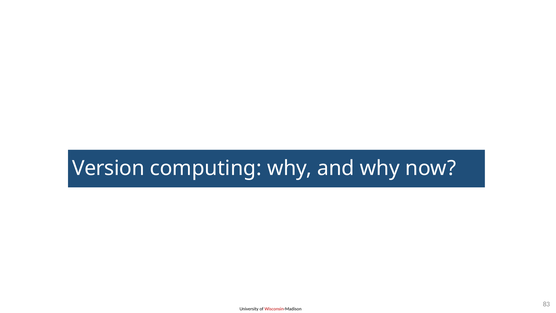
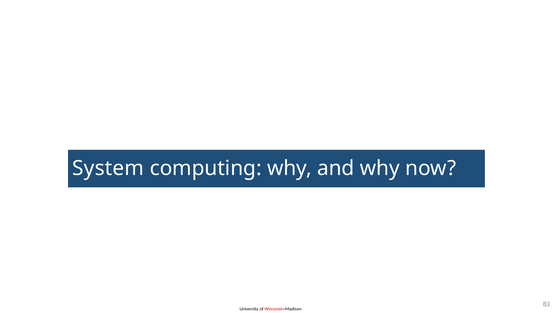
Version: Version -> System (108, 168)
